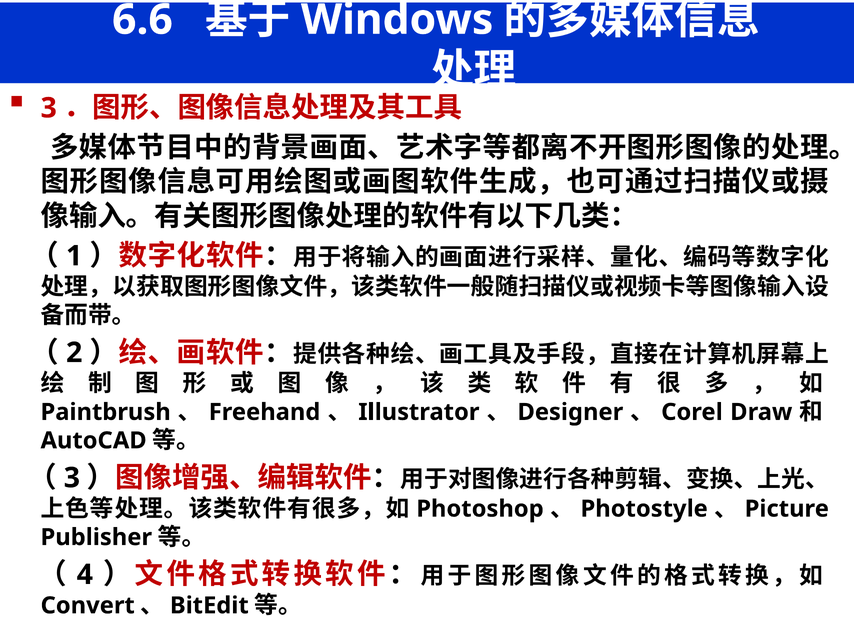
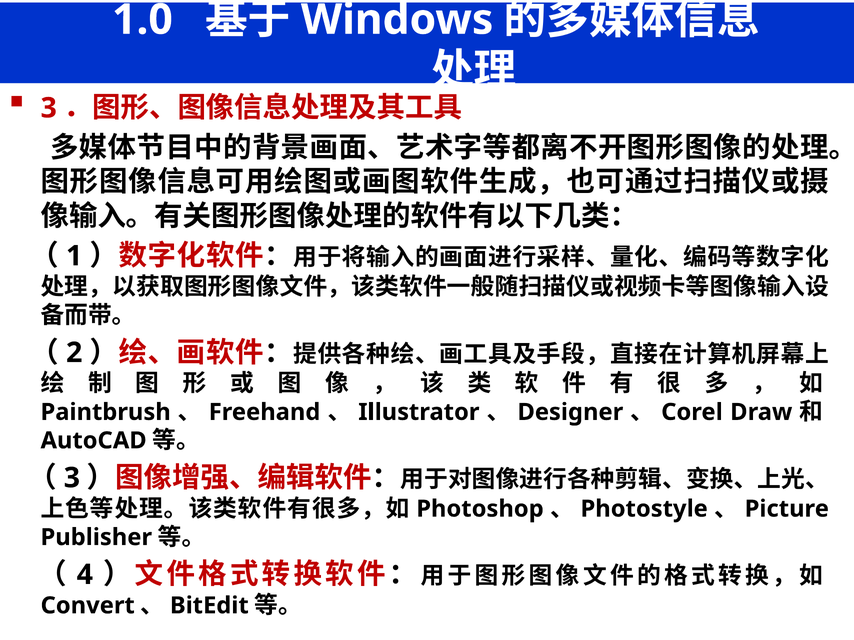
6.6: 6.6 -> 1.0 (142, 20)
